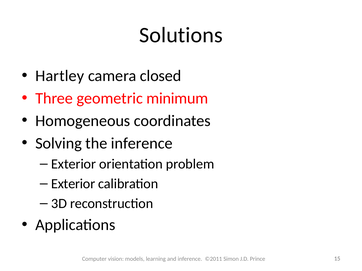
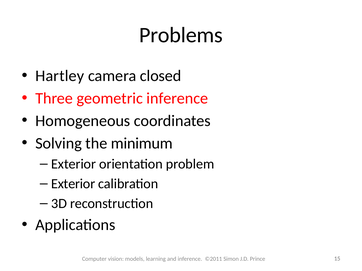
Solutions: Solutions -> Problems (181, 35)
geometric minimum: minimum -> inference (177, 98)
the inference: inference -> minimum (142, 144)
